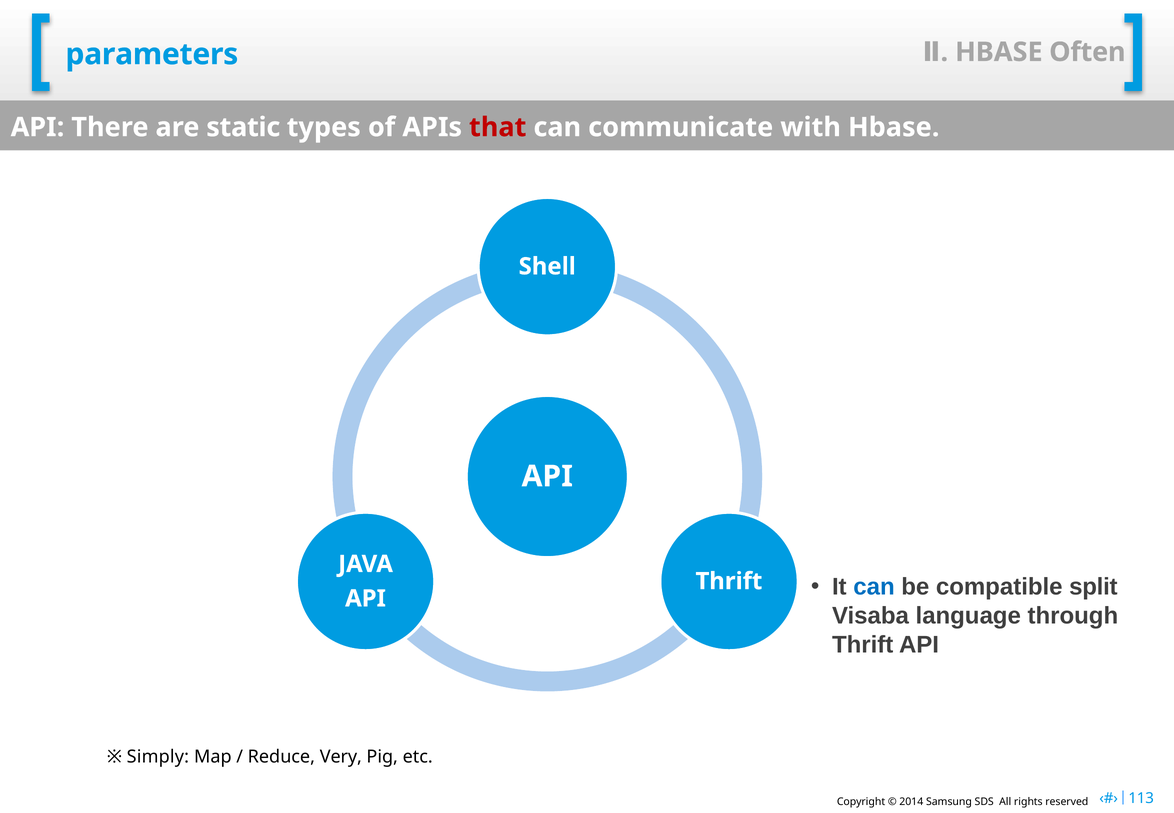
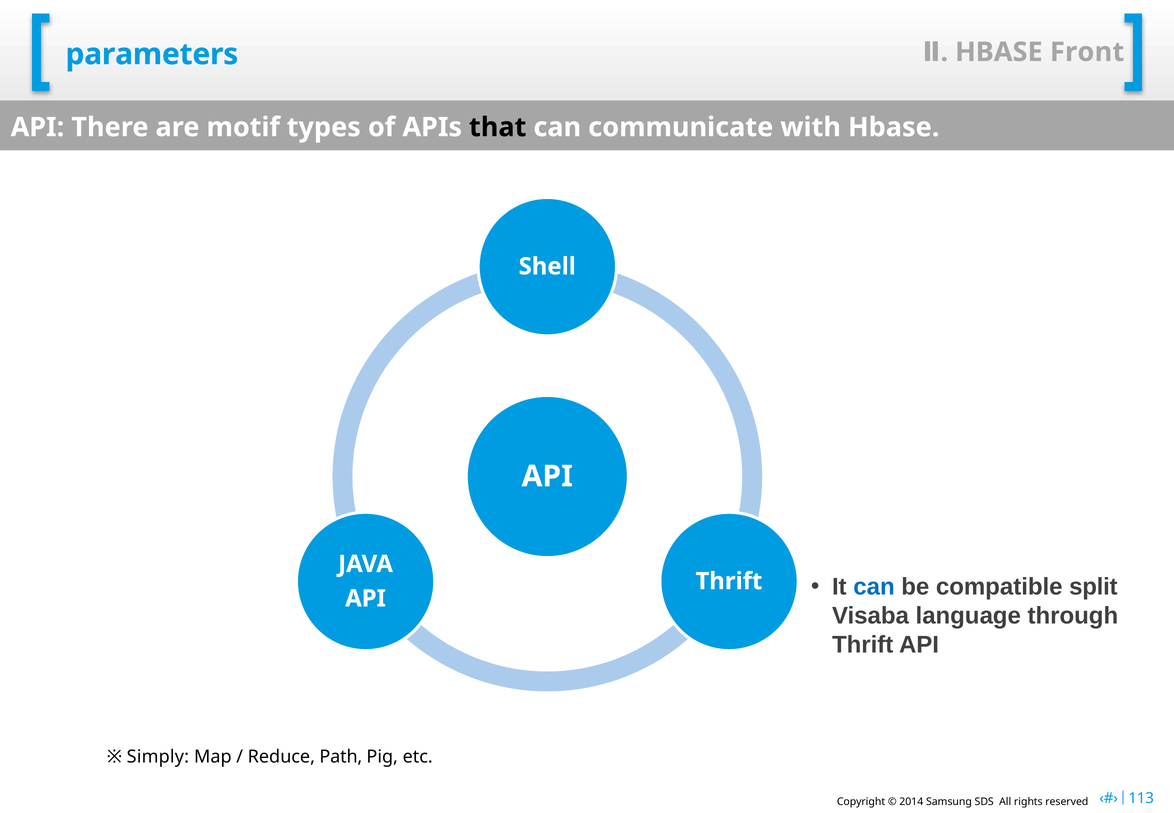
Often: Often -> Front (1087, 52)
static: static -> motif (243, 127)
that colour: red -> black (498, 127)
Very: Very -> Path (341, 757)
